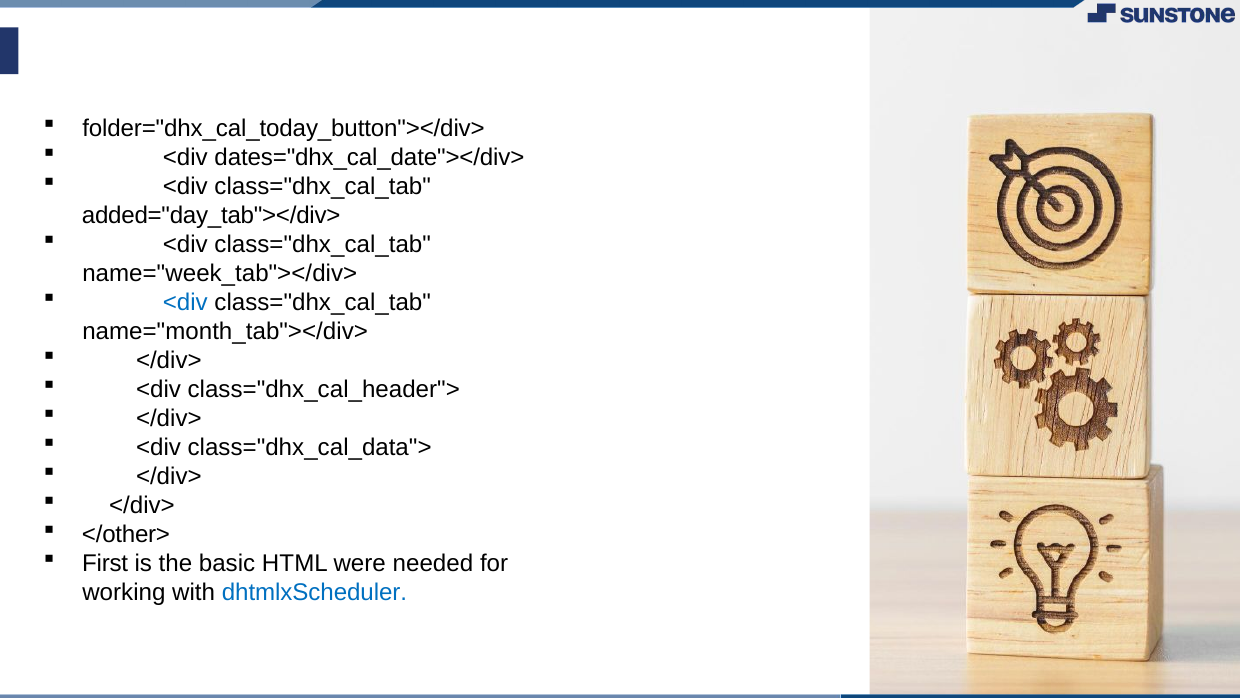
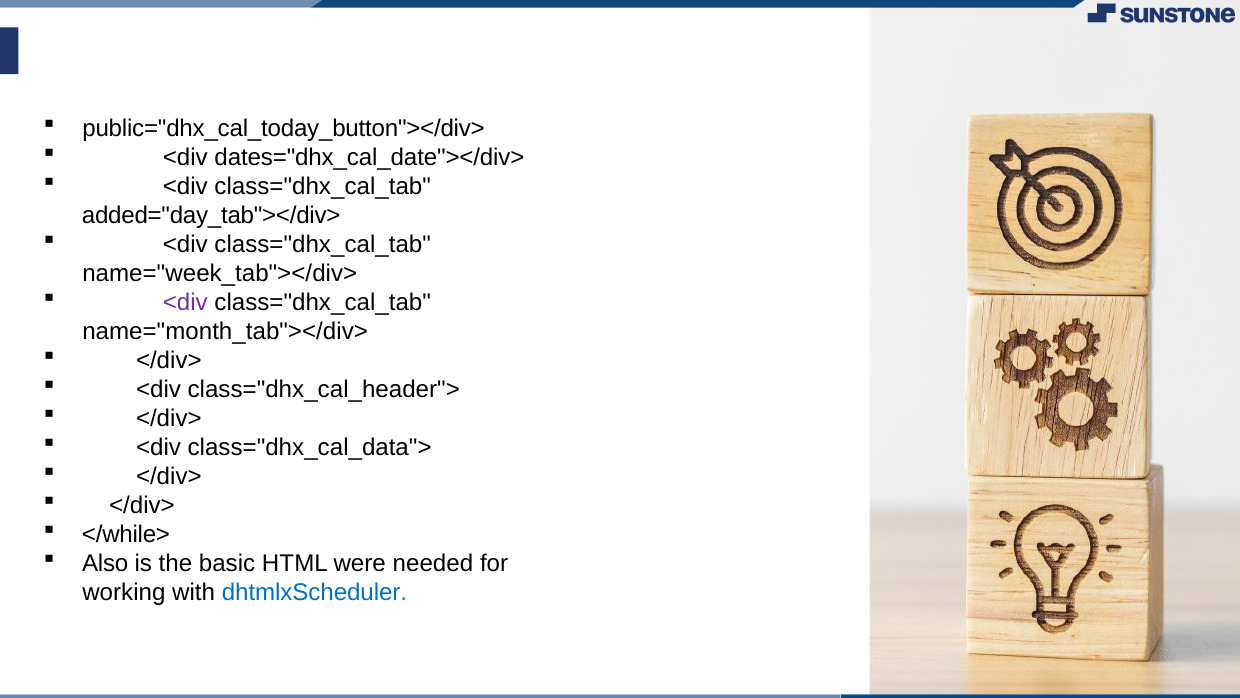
folder="dhx_cal_today_button"></div>: folder="dhx_cal_today_button"></div> -> public="dhx_cal_today_button"></div> (284, 129)
<div colour: blue -> purple (185, 302)
</other>: </other> -> </while> (126, 534)
First: First -> Also (105, 563)
